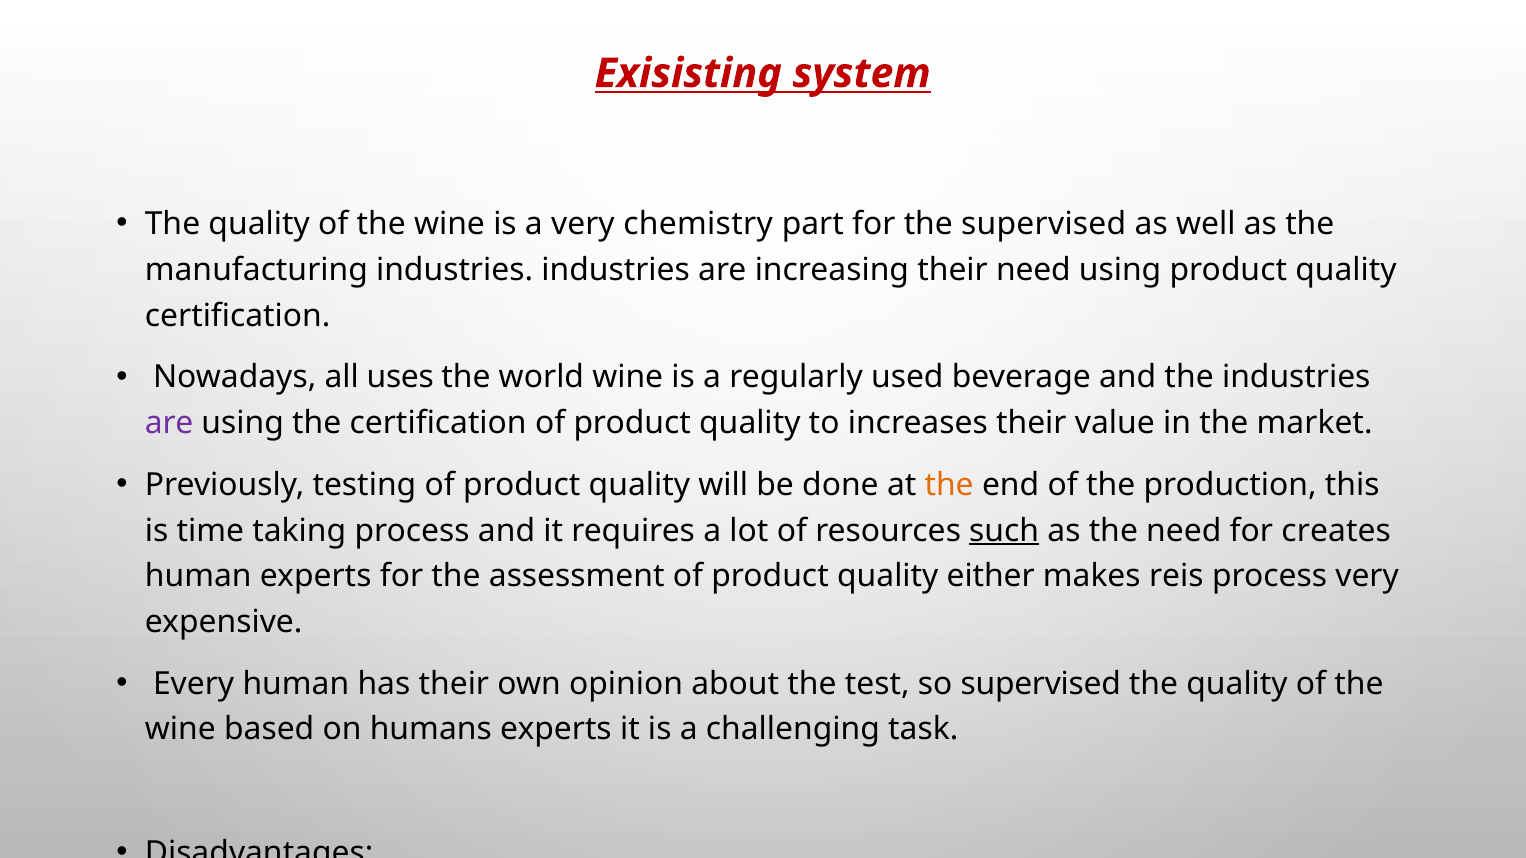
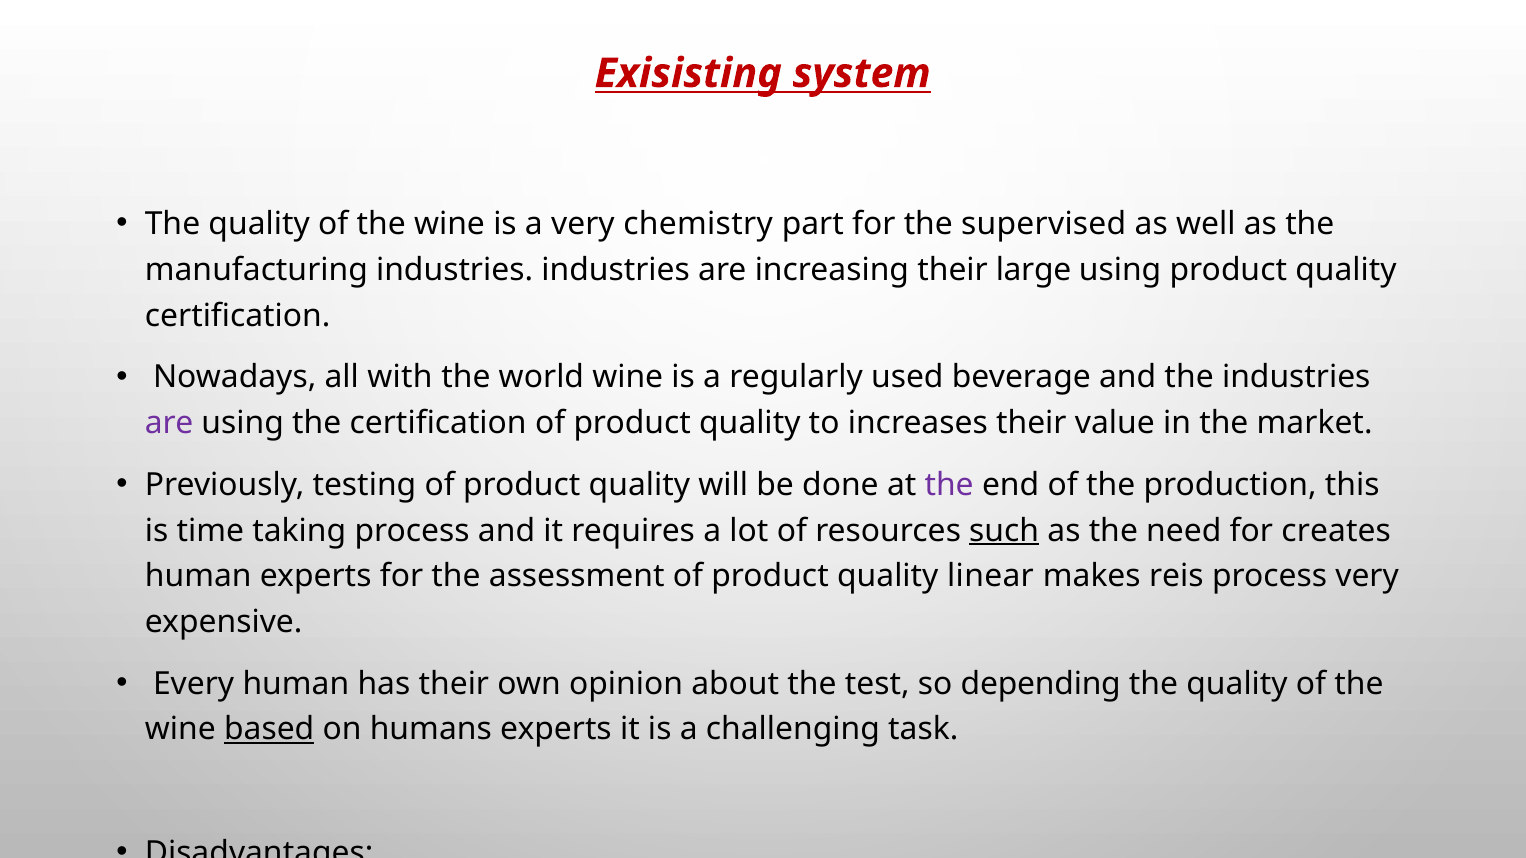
their need: need -> large (1033, 270)
uses: uses -> with (400, 378)
the colour: orange -> purple (949, 485)
either: either -> linear (991, 577)
so supervised: supervised -> depending (1041, 684)
based underline: none -> present (269, 730)
